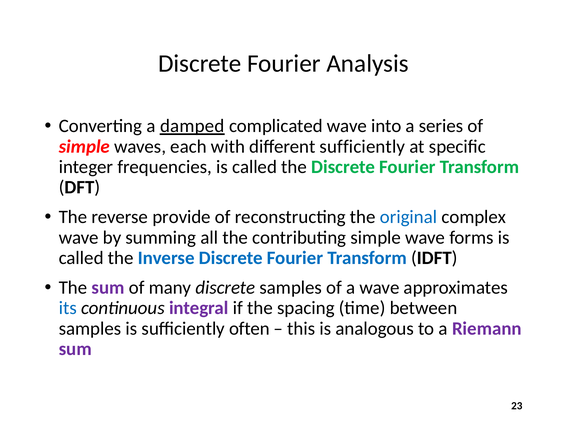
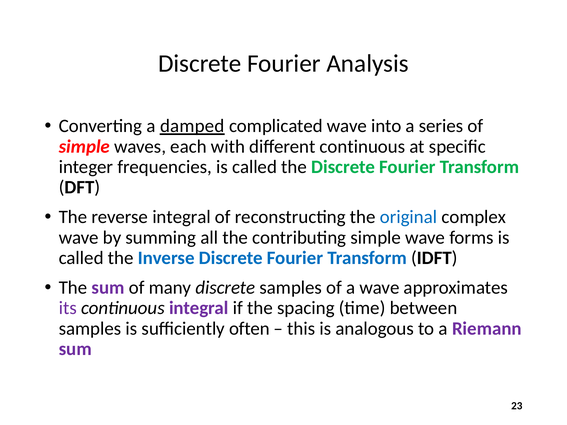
different sufficiently: sufficiently -> continuous (362, 147)
reverse provide: provide -> integral (182, 217)
its colour: blue -> purple (68, 308)
